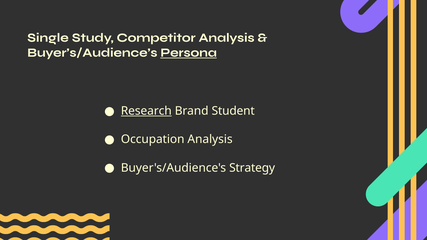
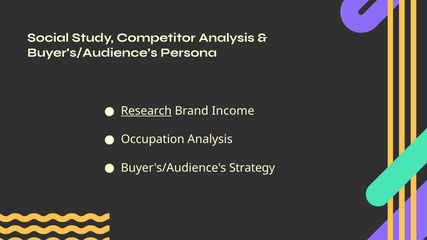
Single: Single -> Social (48, 38)
Persona underline: present -> none (189, 53)
Student: Student -> Income (233, 111)
